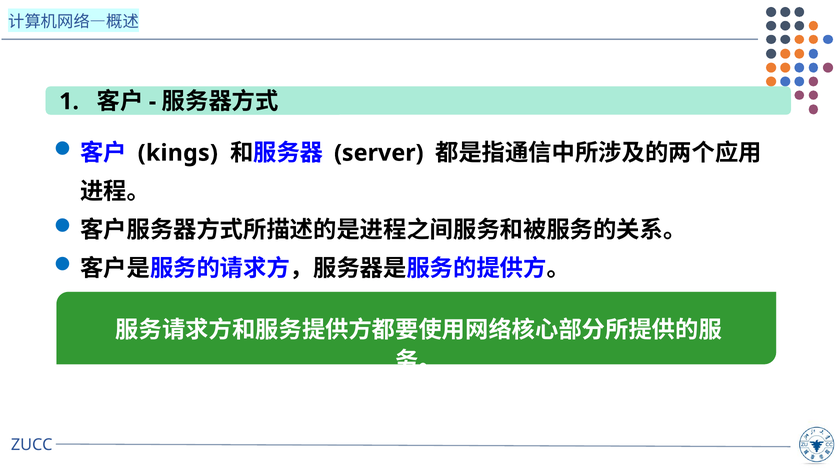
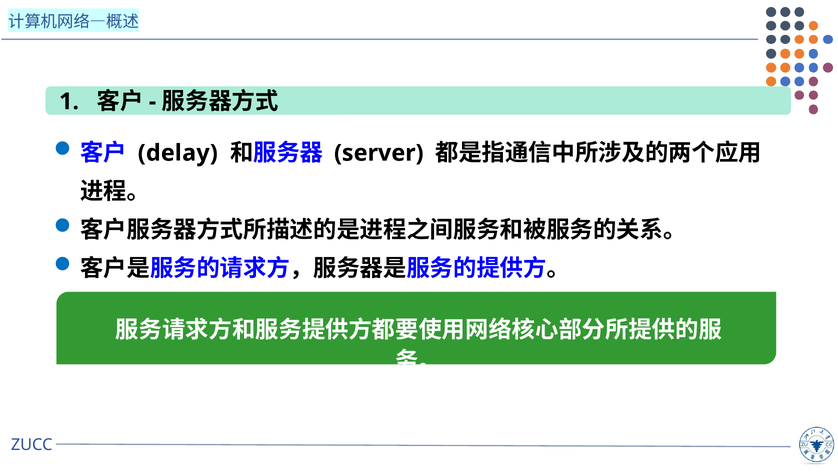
kings: kings -> delay (178, 153)
